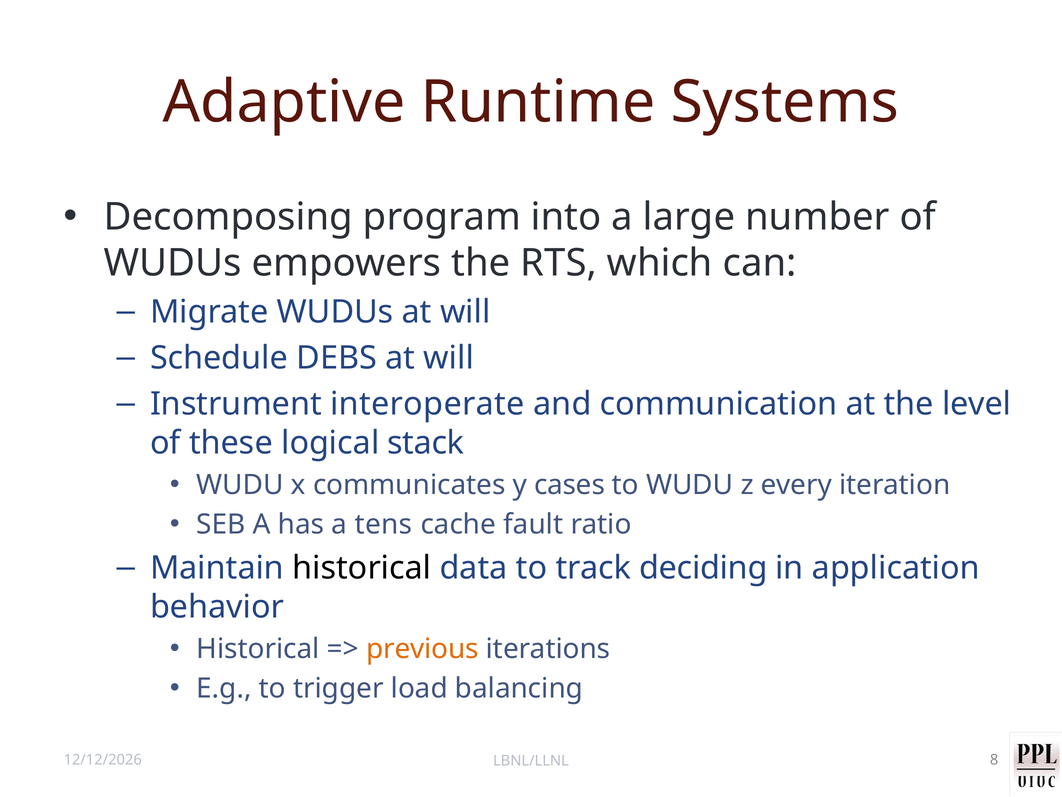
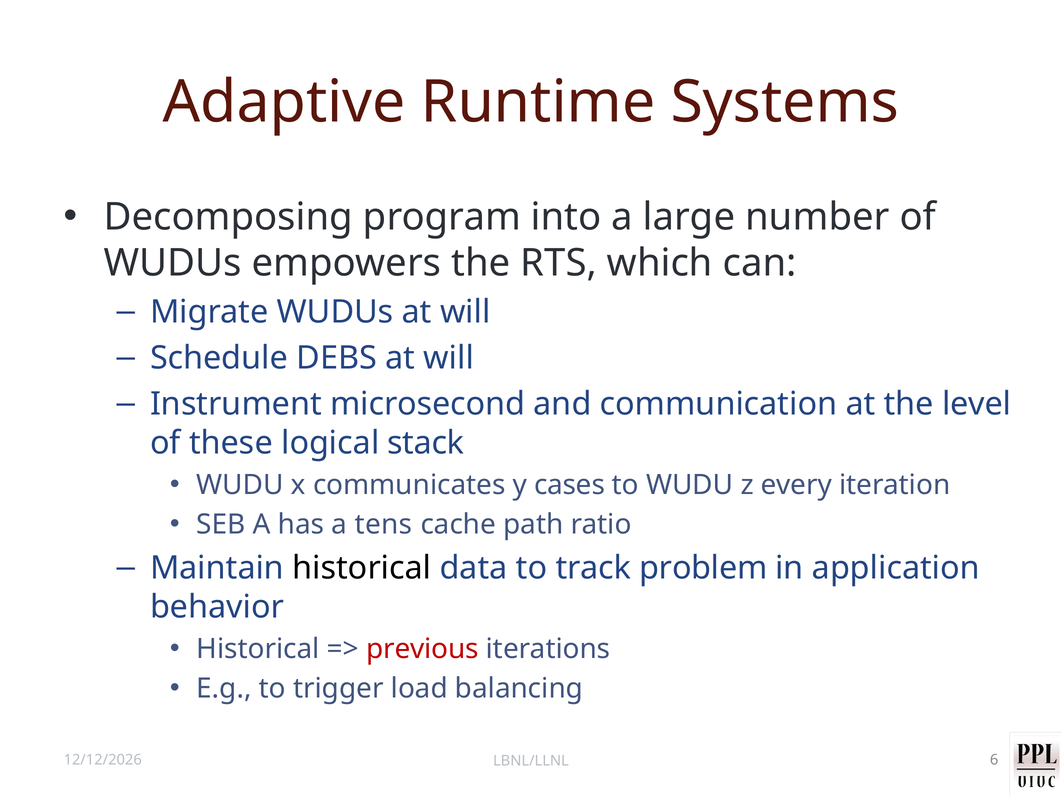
interoperate: interoperate -> microsecond (428, 404)
fault: fault -> path (533, 524)
deciding: deciding -> problem (703, 568)
previous colour: orange -> red (422, 649)
8: 8 -> 6 (994, 759)
